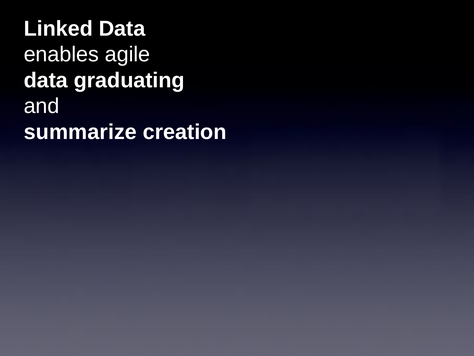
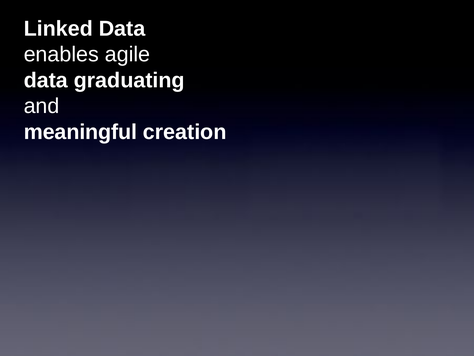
summarize: summarize -> meaningful (80, 132)
